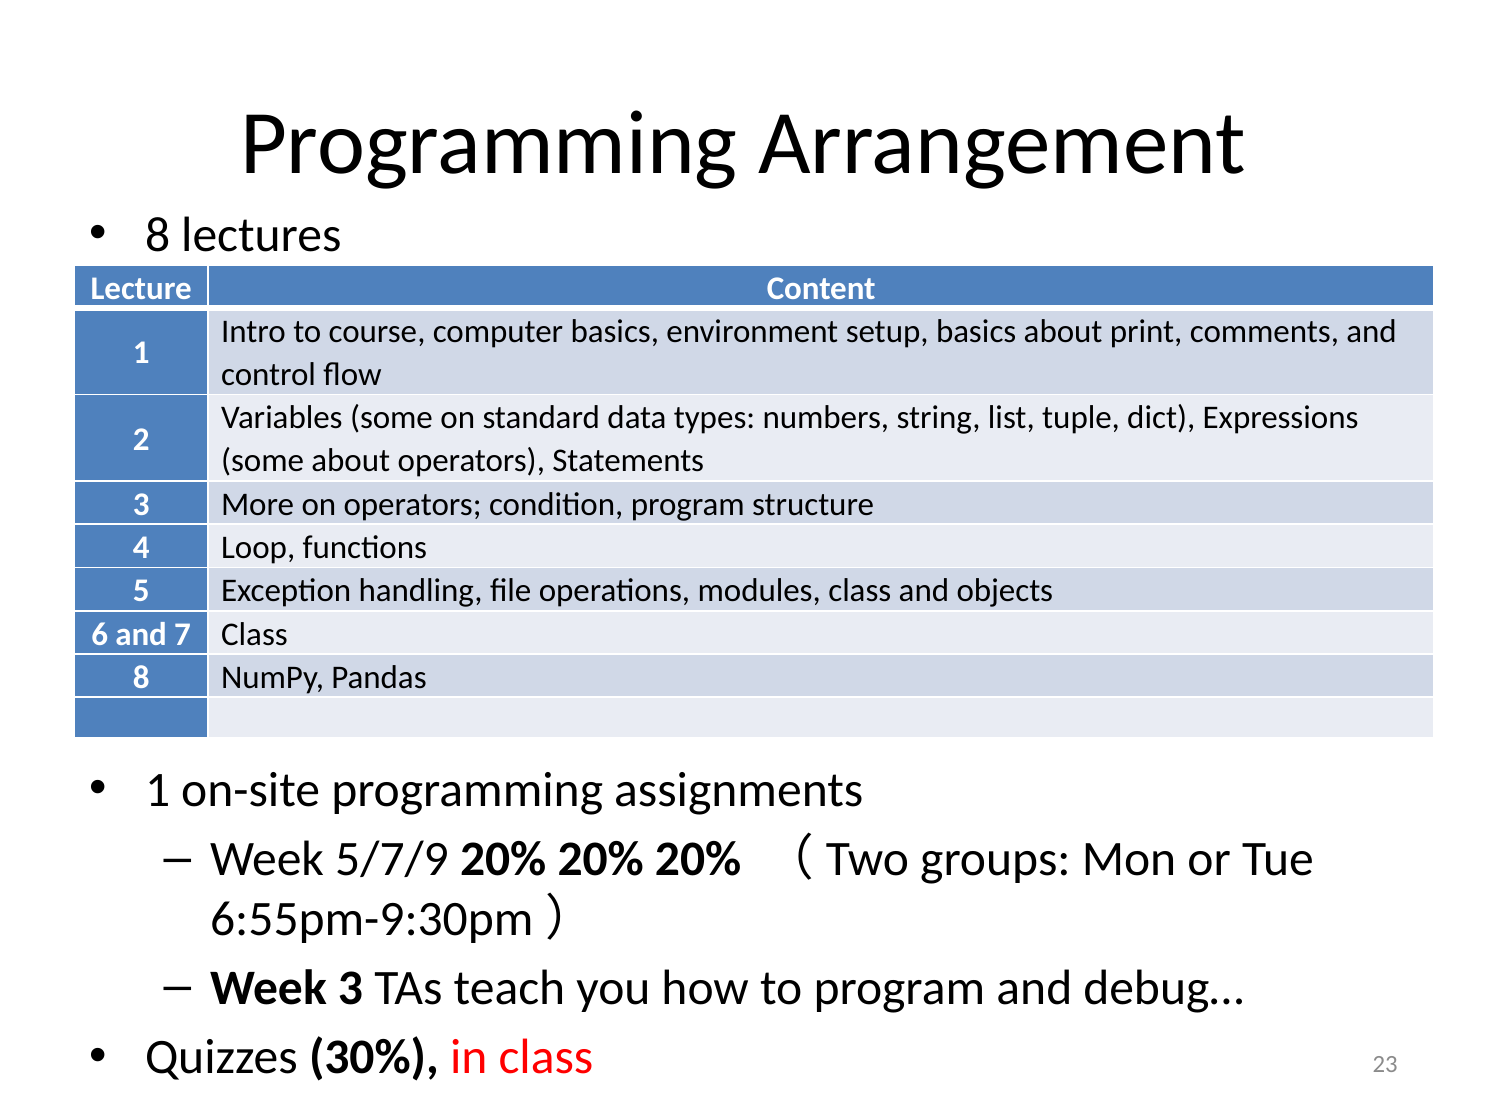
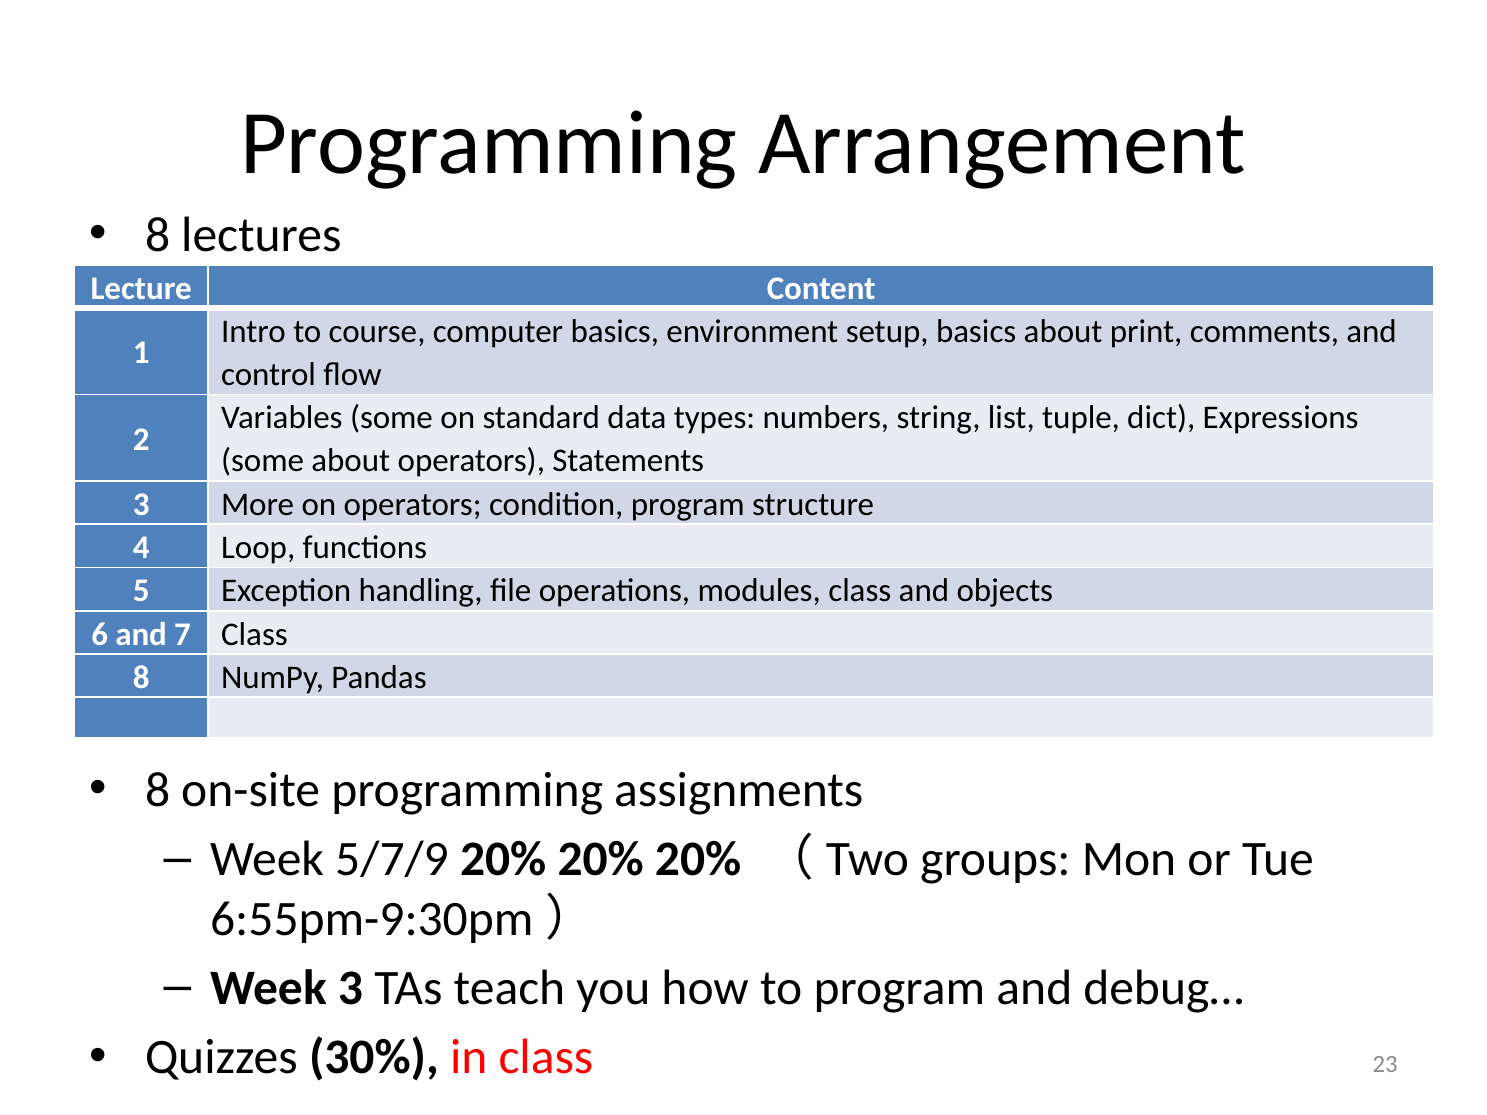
1: 1 -> 8 (158, 790)
